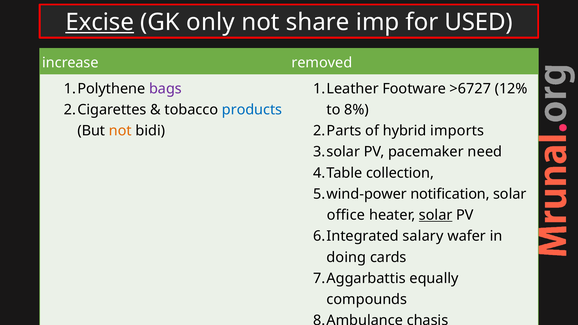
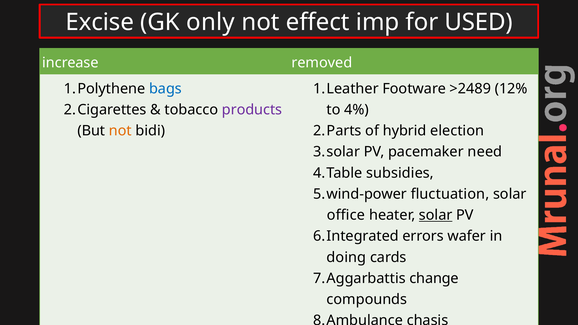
Excise underline: present -> none (100, 22)
share: share -> effect (318, 22)
bags colour: purple -> blue (165, 89)
>6727: >6727 -> >2489 (470, 89)
products colour: blue -> purple (252, 110)
8%: 8% -> 4% (357, 110)
imports: imports -> election (457, 131)
collection: collection -> subsidies (400, 173)
notification: notification -> fluctuation (450, 194)
salary: salary -> errors (423, 236)
equally: equally -> change (434, 278)
